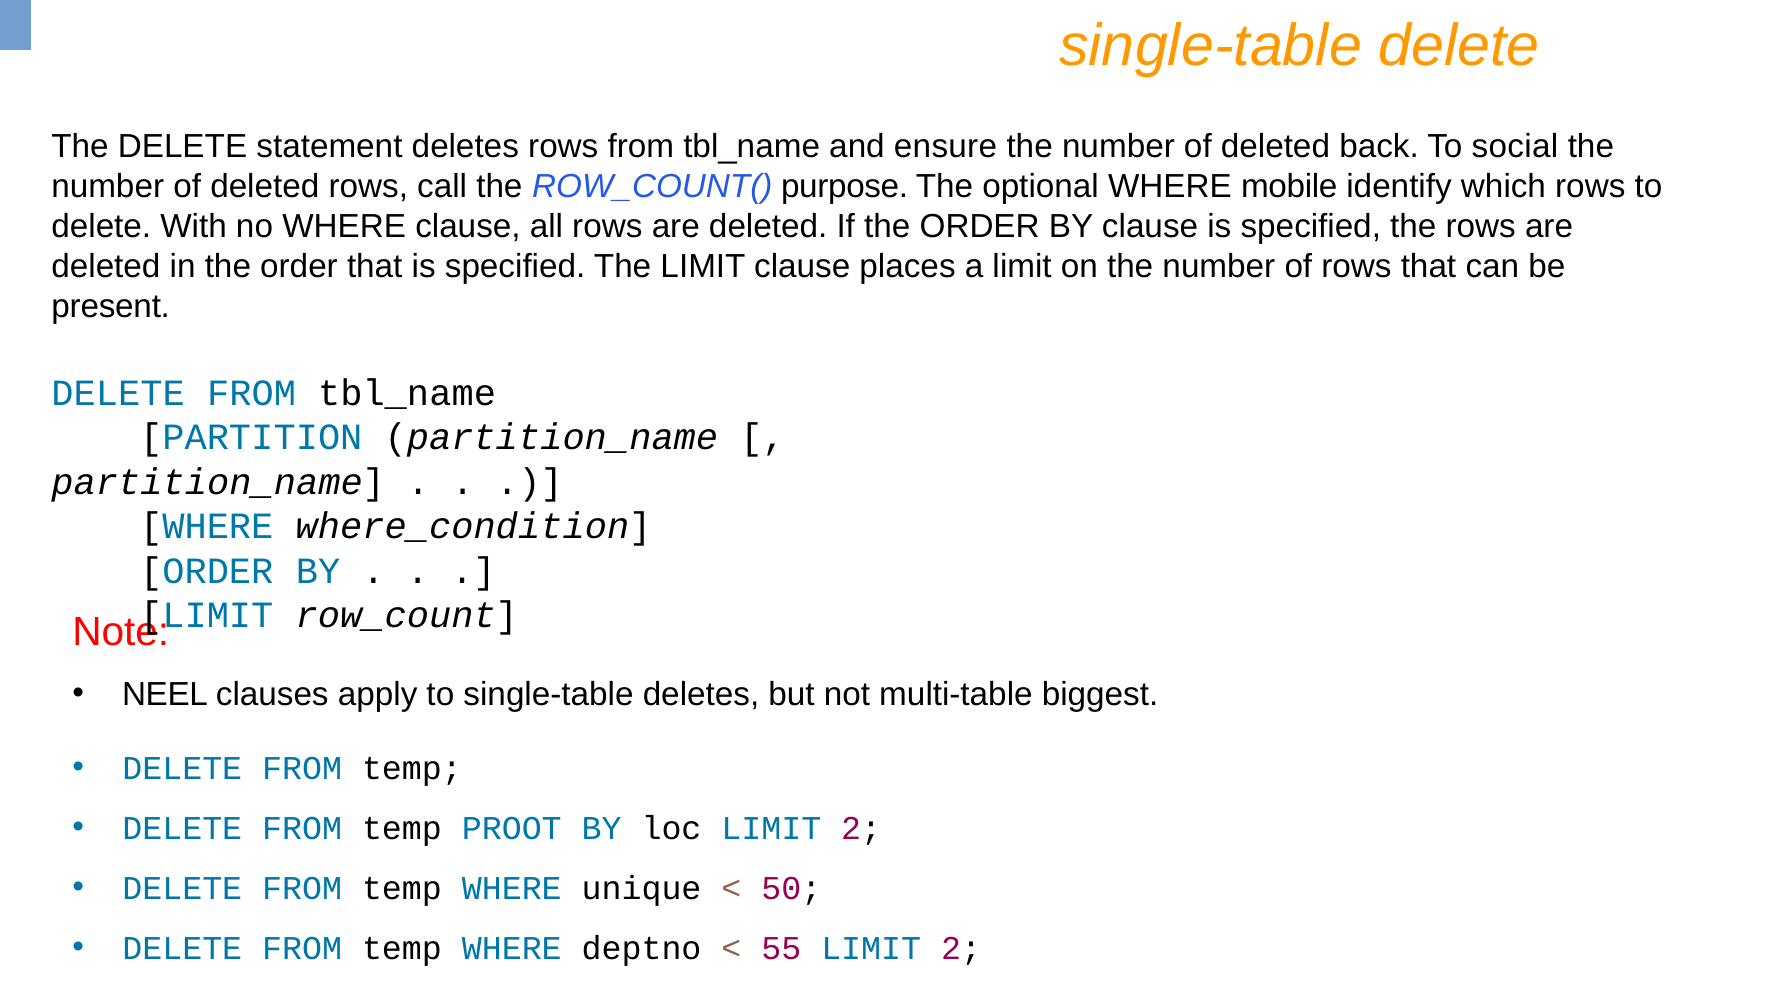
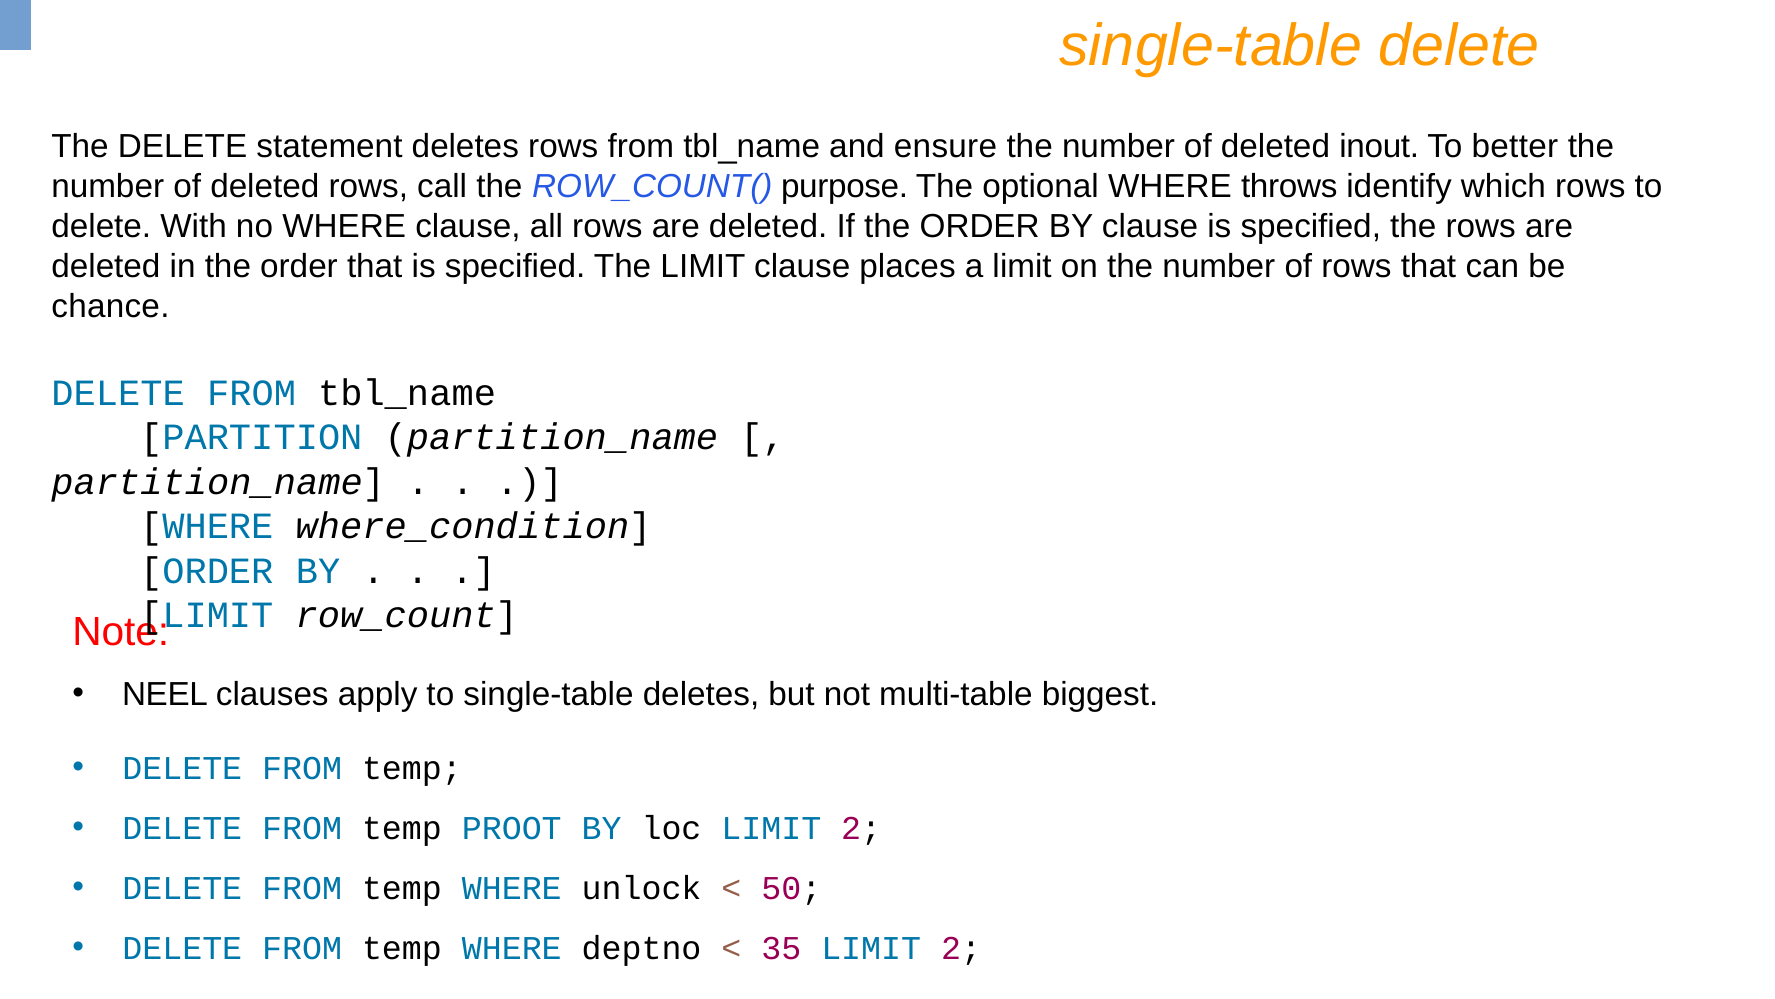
back: back -> inout (1379, 146)
social: social -> better (1515, 146)
mobile: mobile -> throws (1289, 186)
present: present -> chance (110, 306)
unique: unique -> unlock (642, 888)
55: 55 -> 35 (781, 948)
